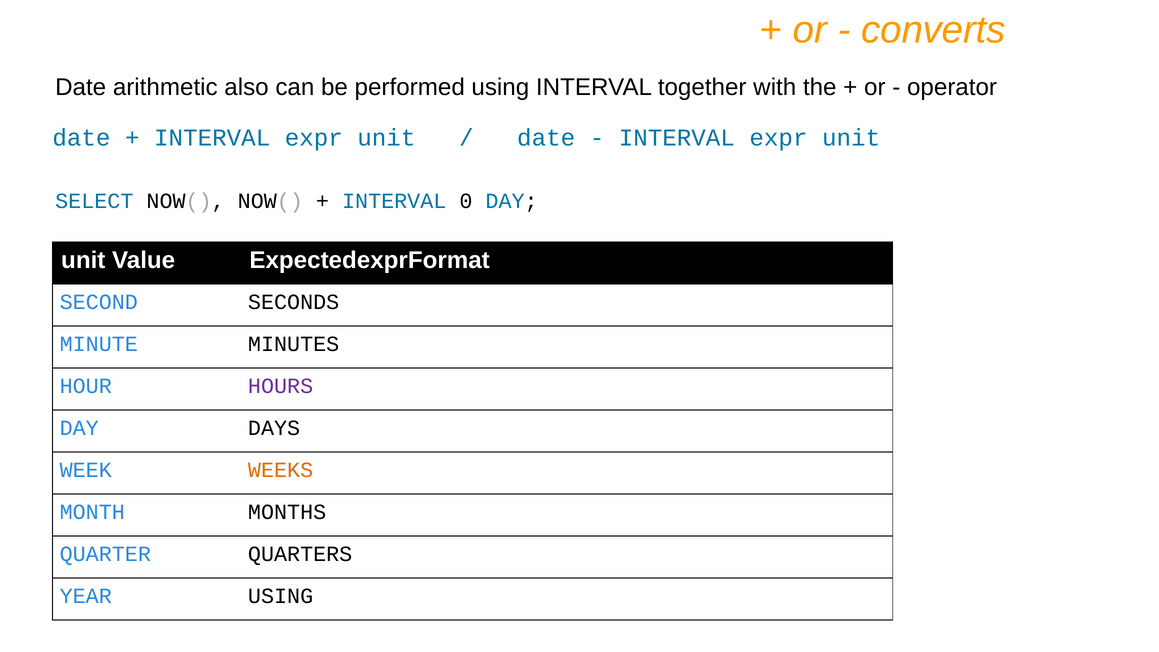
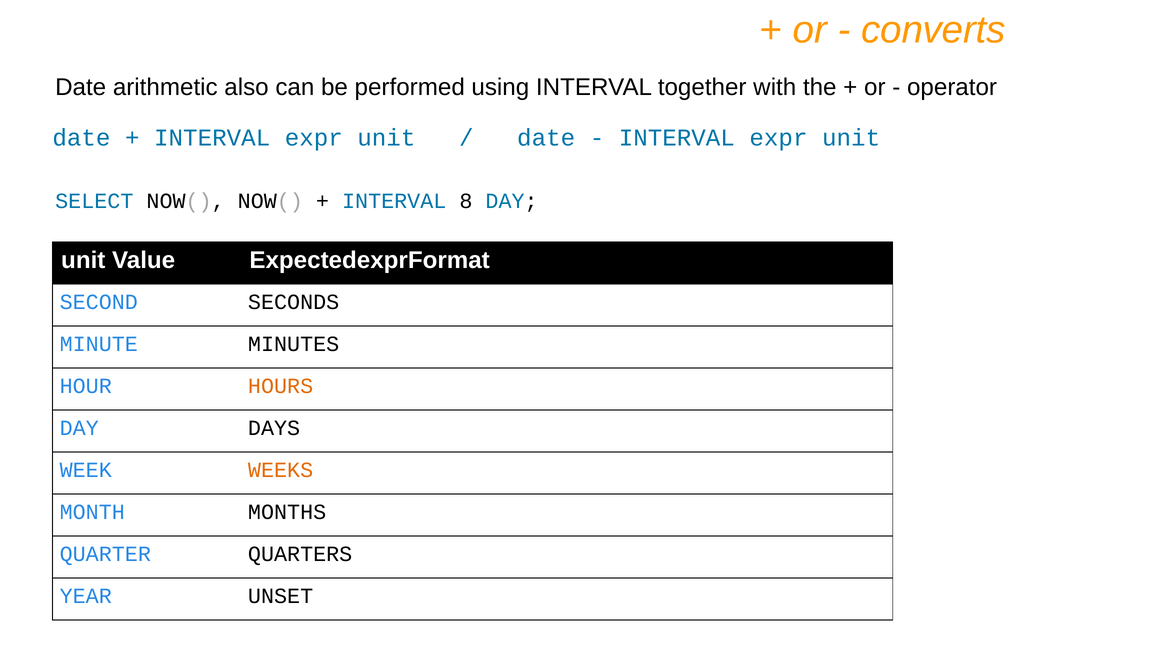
0: 0 -> 8 (466, 201)
HOURS colour: purple -> orange (281, 386)
YEAR USING: USING -> UNSET (281, 596)
